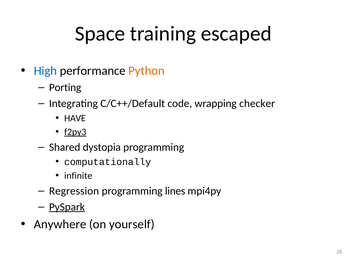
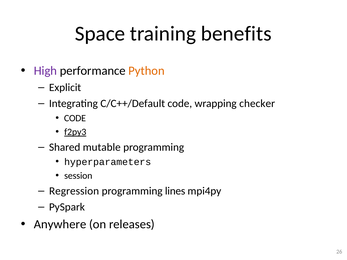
escaped: escaped -> benefits (236, 34)
High colour: blue -> purple (45, 71)
Porting: Porting -> Explicit (65, 88)
HAVE: HAVE -> CODE (75, 118)
dystopia: dystopia -> mutable (102, 147)
computationally: computationally -> hyperparameters (108, 162)
infinite: infinite -> session (78, 176)
PySpark underline: present -> none (67, 207)
yourself: yourself -> releases (132, 224)
